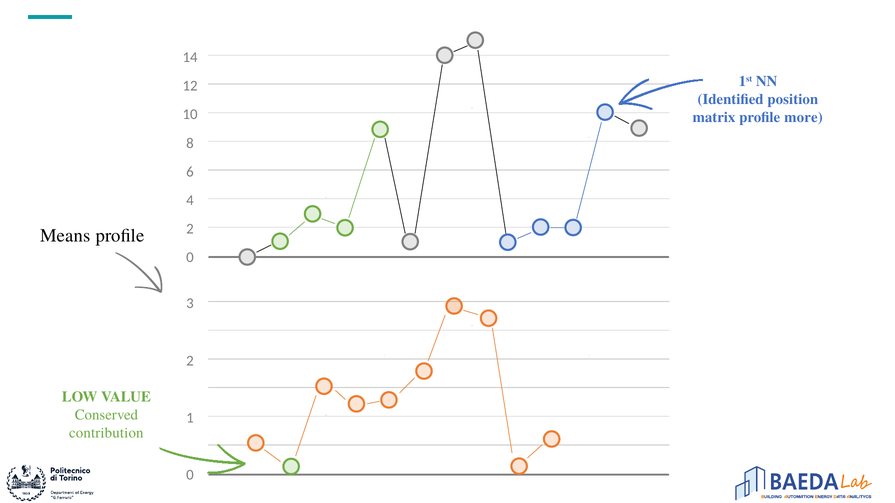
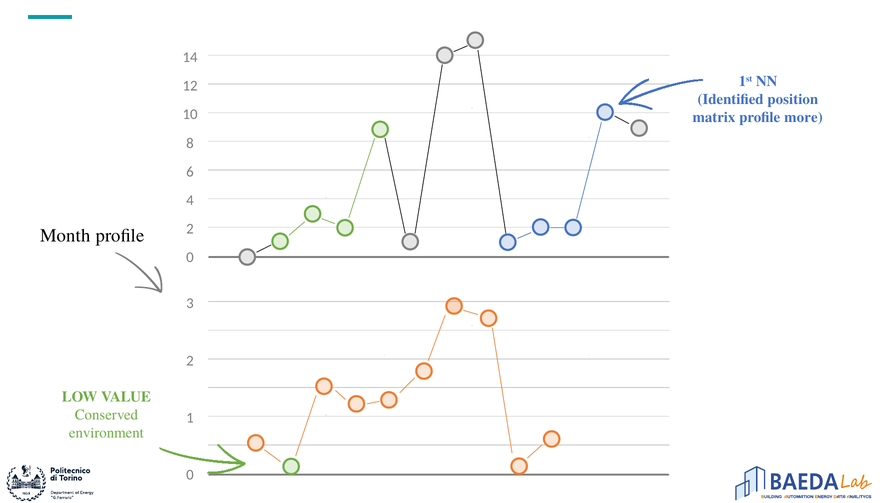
Means: Means -> Month (65, 236)
contribution: contribution -> environment (106, 433)
